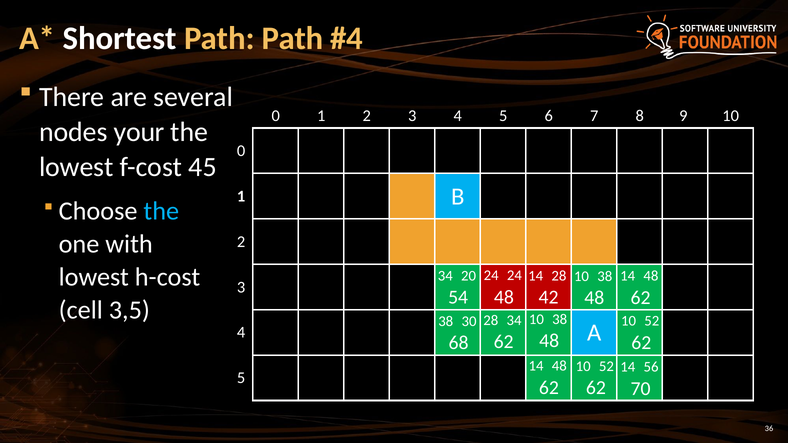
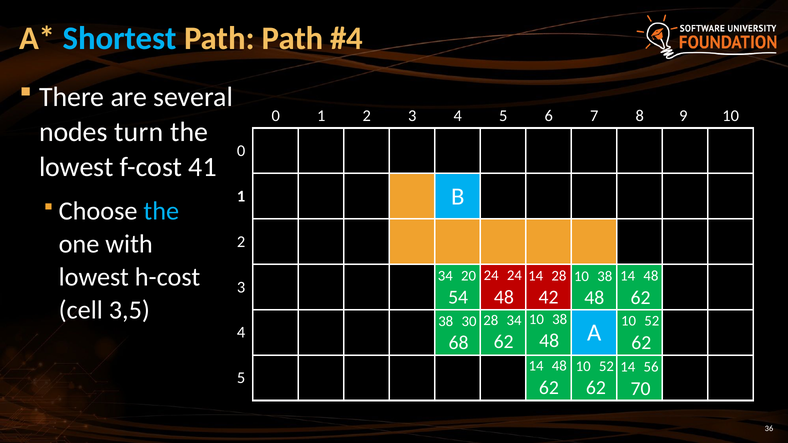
Shortest colour: white -> light blue (120, 38)
your: your -> turn (139, 132)
45: 45 -> 41 (203, 167)
